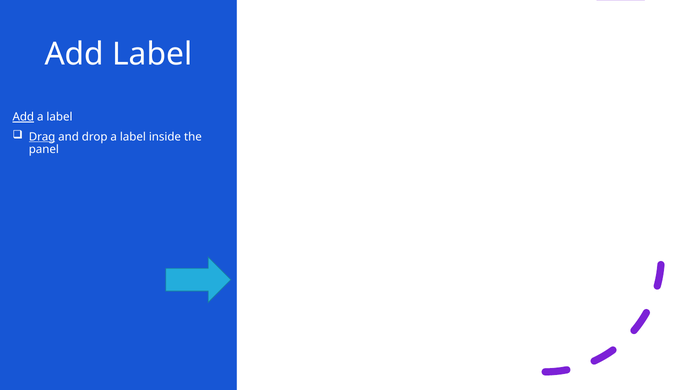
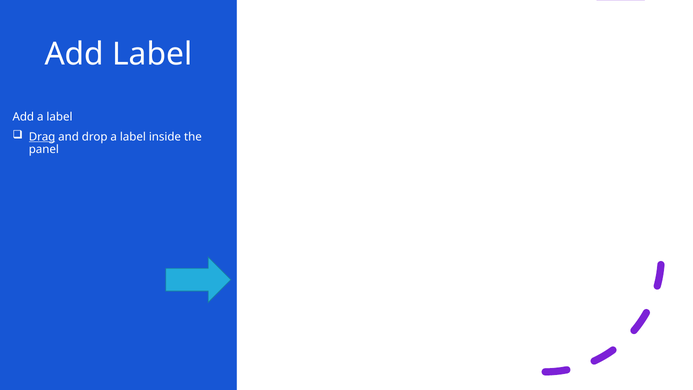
Add underline: present -> none (23, 117)
